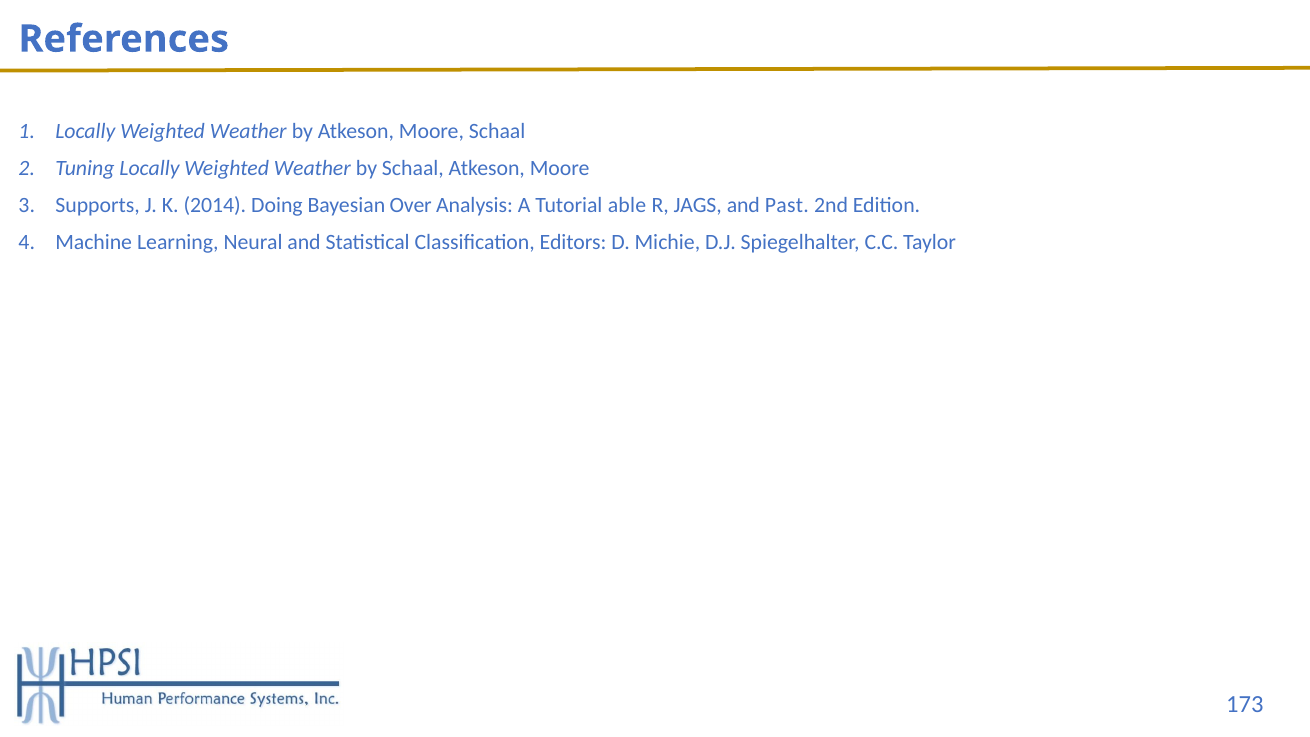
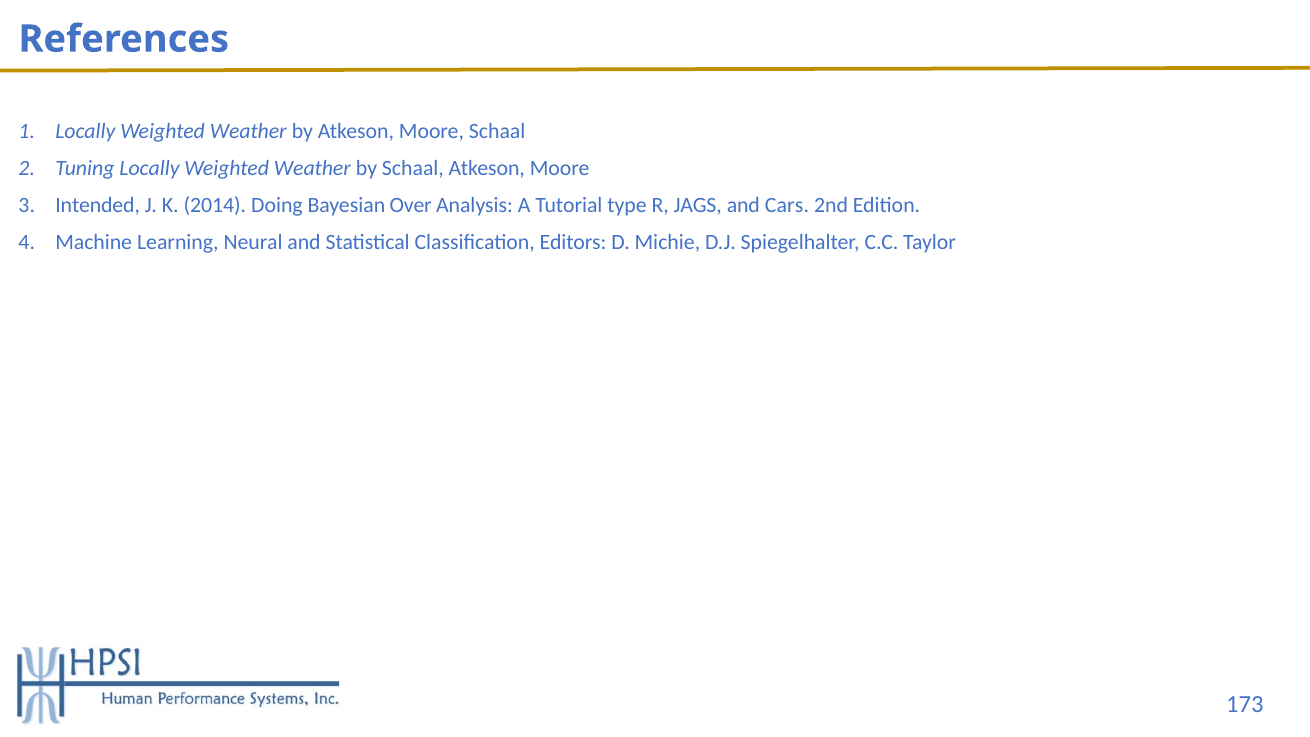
Supports: Supports -> Intended (98, 206)
able: able -> type (627, 206)
Past: Past -> Cars (787, 206)
